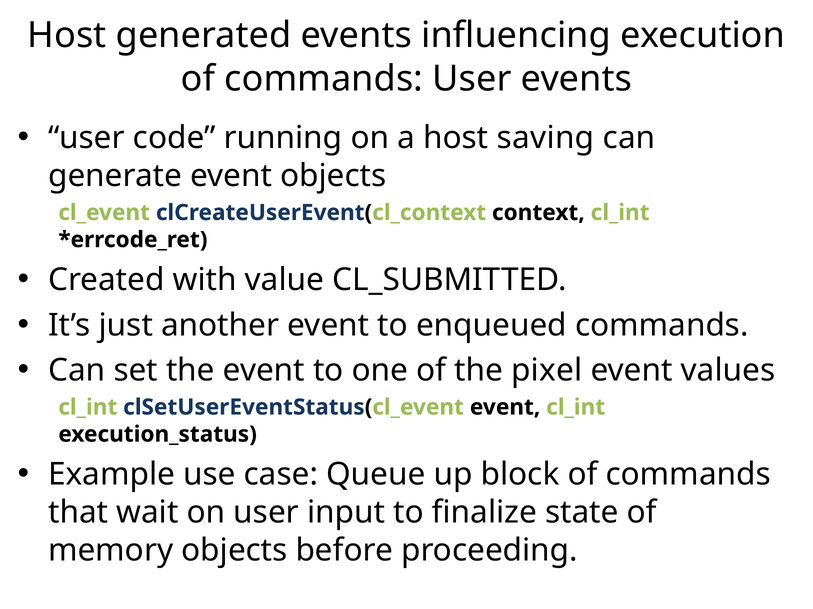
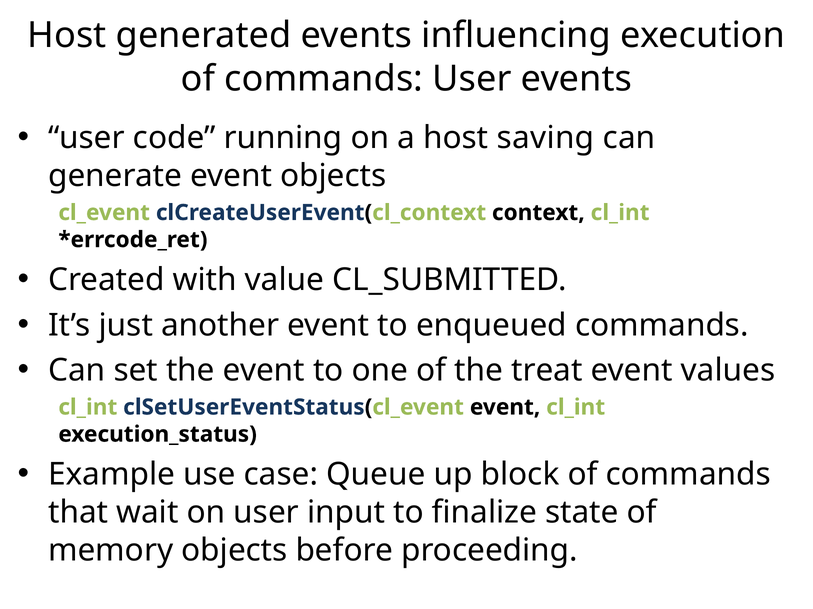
pixel: pixel -> treat (547, 371)
